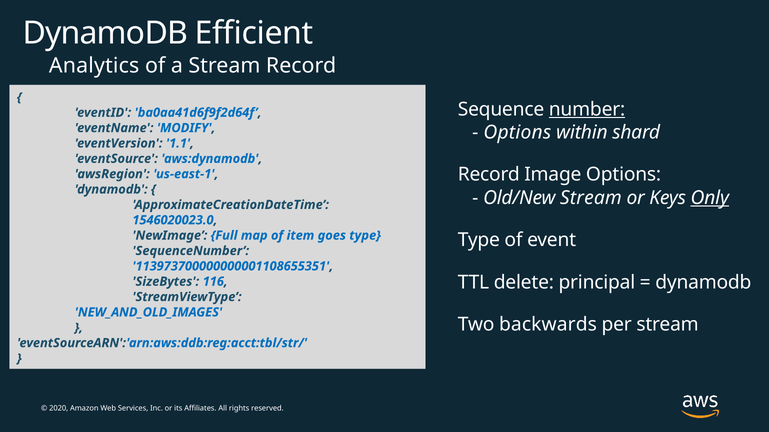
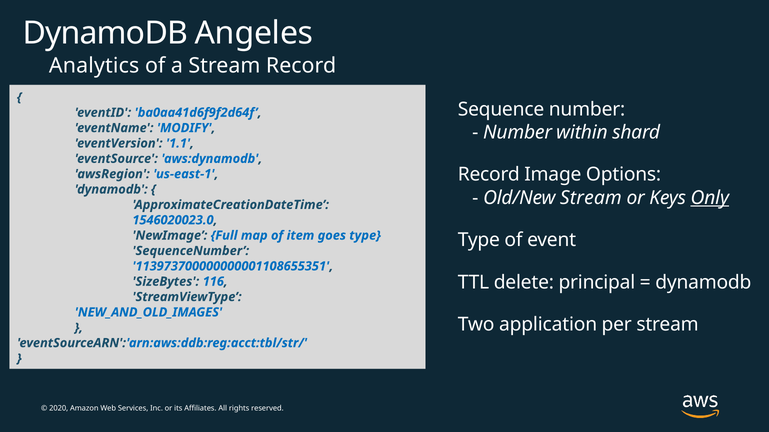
Efficient: Efficient -> Angeles (254, 33)
number underline: present -> none (587, 110)
Options: Options -> Number (518, 133)
backwards: backwards -> application (548, 325)
